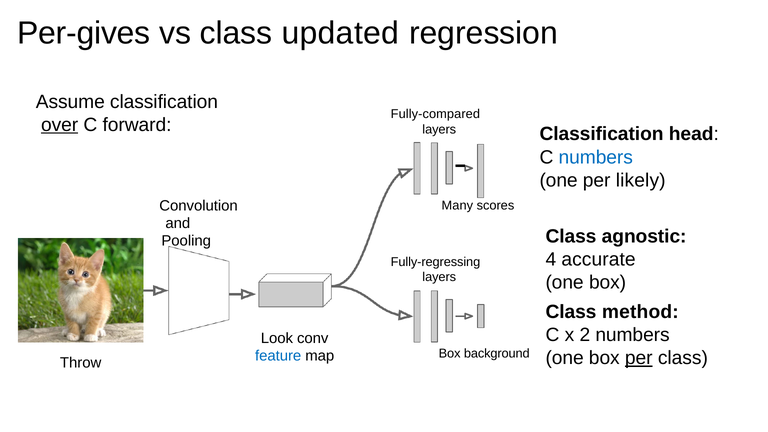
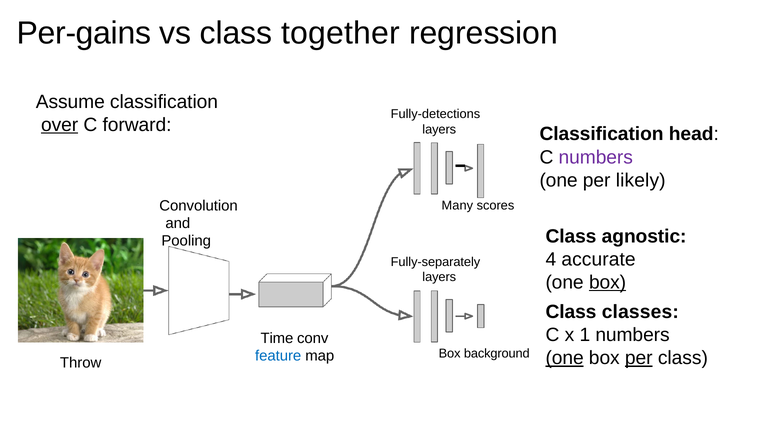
Per-gives: Per-gives -> Per-gains (84, 33)
updated: updated -> together (340, 33)
Fully-compared: Fully-compared -> Fully-detections (435, 114)
numbers colour: blue -> purple (596, 157)
Fully-regressing: Fully-regressing -> Fully-separately (435, 262)
box underline: none -> present (608, 282)
method: method -> classes (640, 312)
x 2: 2 -> 1 (585, 335)
Look: Look -> Time (277, 338)
one underline: none -> present (565, 358)
